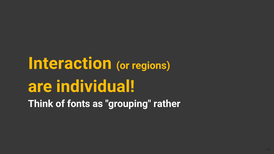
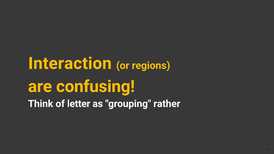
individual: individual -> confusing (95, 87)
fonts: fonts -> letter (79, 104)
